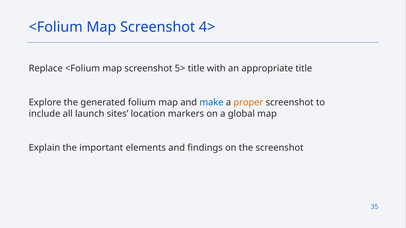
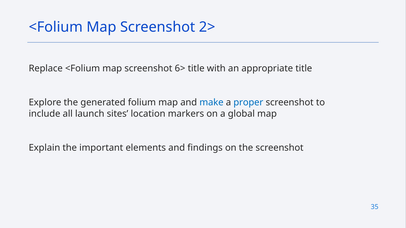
4>: 4> -> 2> (207, 27)
5>: 5> -> 6> (180, 69)
proper colour: orange -> blue (248, 103)
